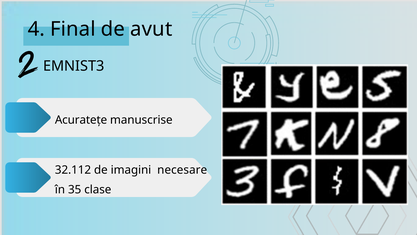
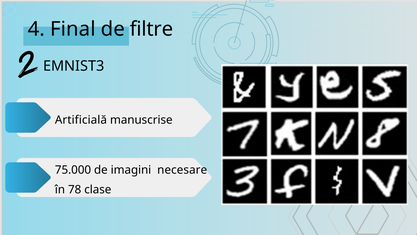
avut: avut -> filtre (151, 29)
Acuratețe: Acuratețe -> Artificială (81, 120)
32.112: 32.112 -> 75.000 (73, 170)
35: 35 -> 78 (75, 189)
